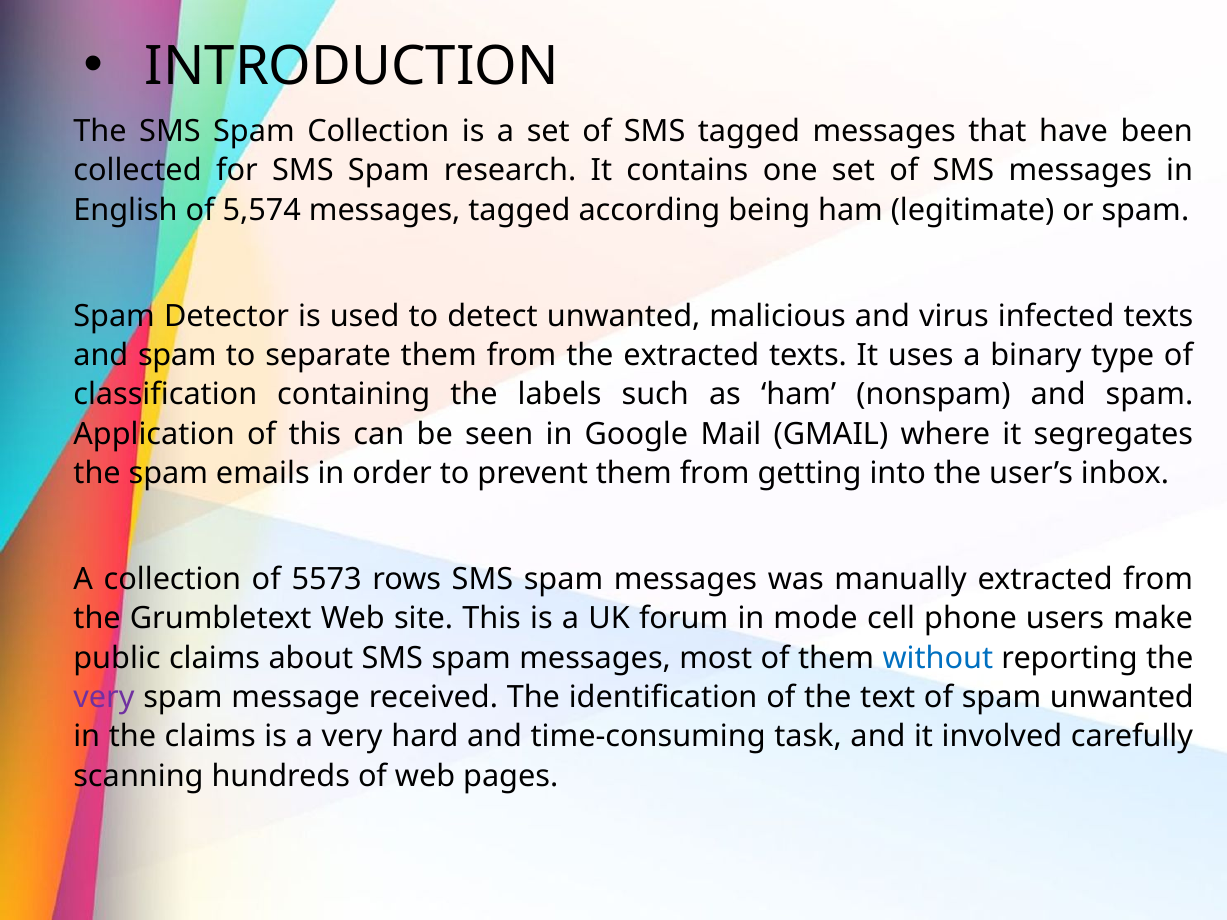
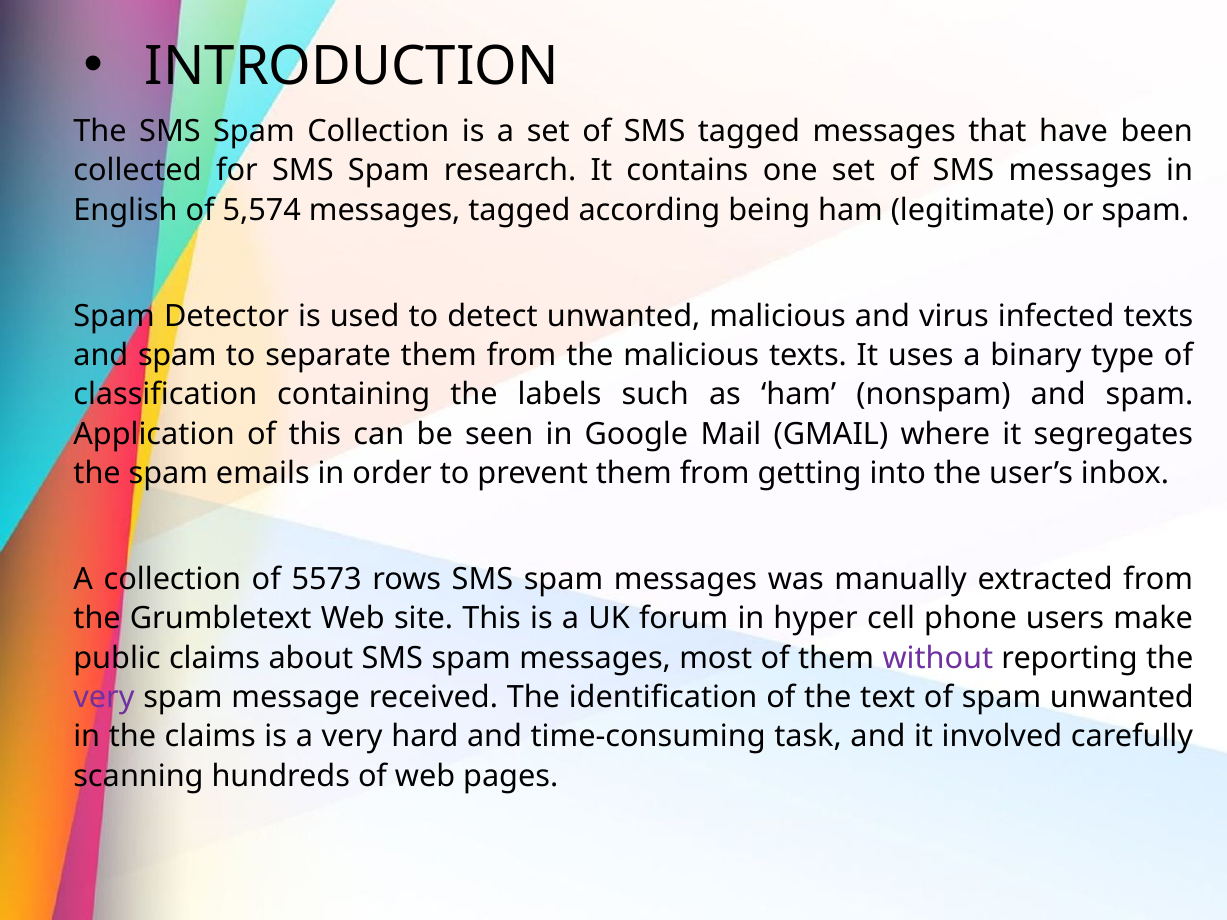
the extracted: extracted -> malicious (691, 355)
mode: mode -> hyper (816, 619)
without colour: blue -> purple (938, 658)
